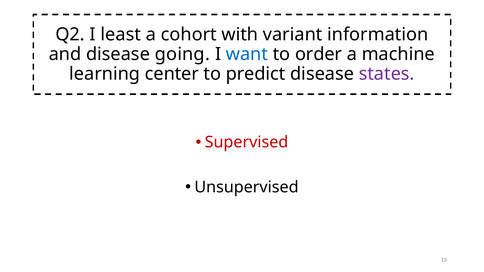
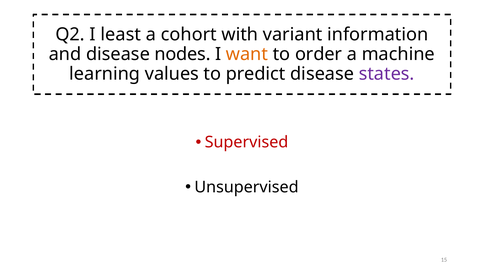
going: going -> nodes (183, 54)
want colour: blue -> orange (247, 54)
center: center -> values (172, 74)
